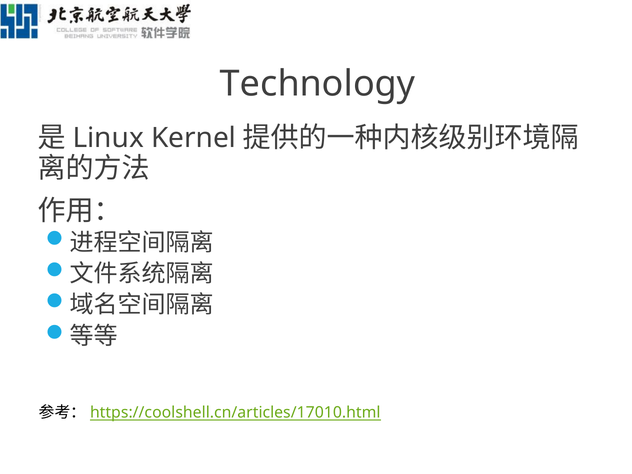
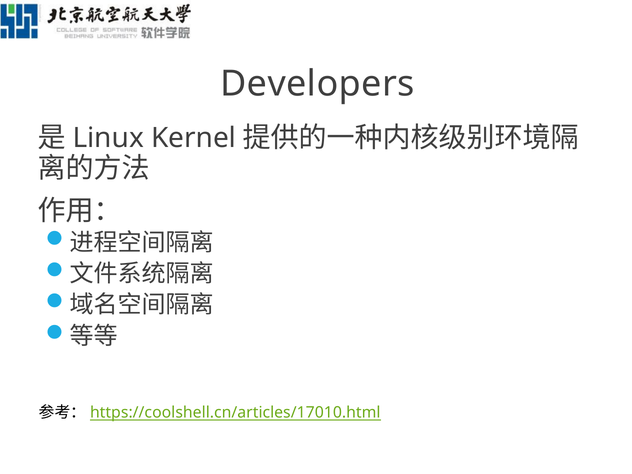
Technology: Technology -> Developers (317, 84)
